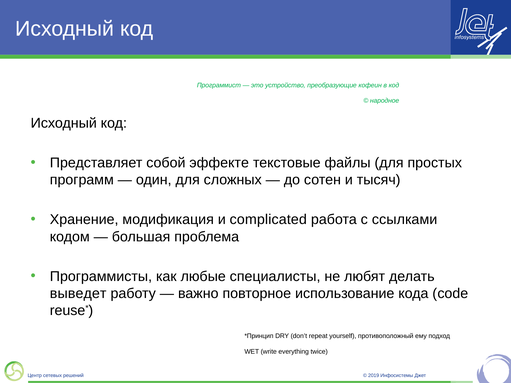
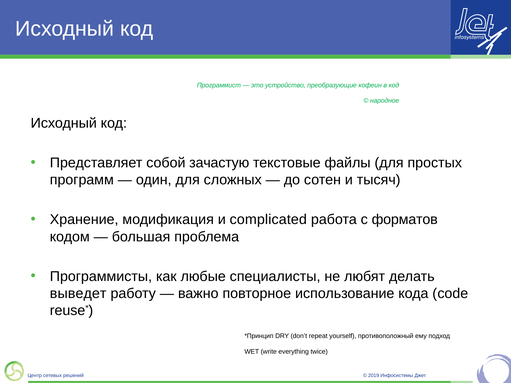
эффекте: эффекте -> зачастую (219, 163)
ссылками: ссылками -> форматов (405, 220)
